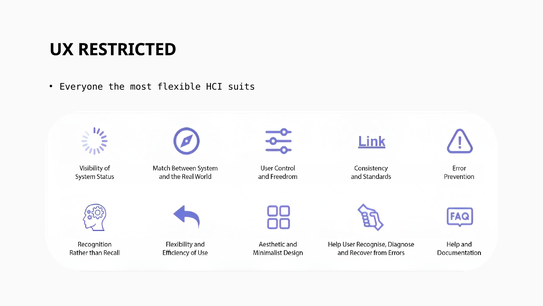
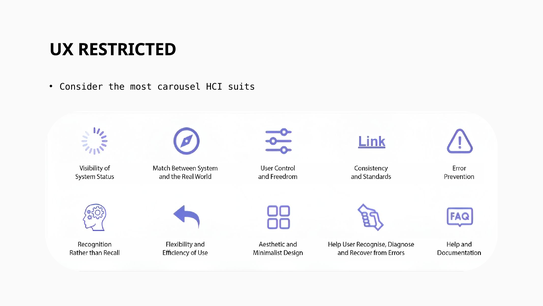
Everyone: Everyone -> Consider (81, 87)
flexible: flexible -> carousel (179, 87)
